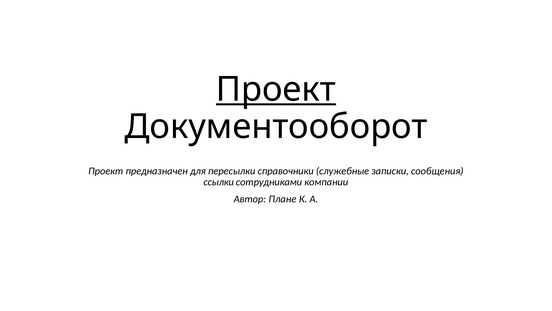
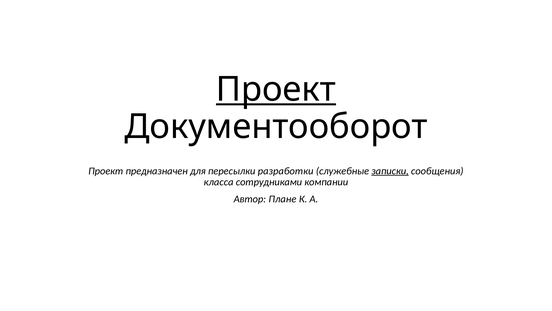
справочники: справочники -> разработки (286, 171)
записки underline: none -> present (390, 171)
ссылки: ссылки -> класса (219, 182)
